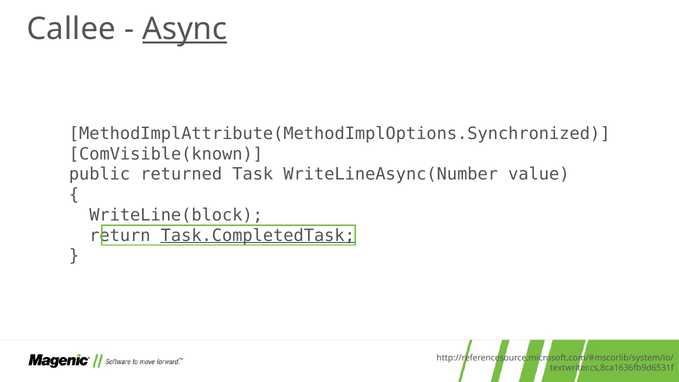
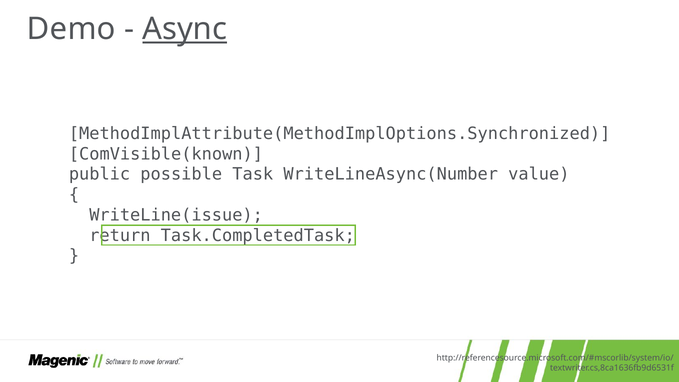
Callee: Callee -> Demo (71, 29)
returned: returned -> possible (181, 174)
WriteLine(block: WriteLine(block -> WriteLine(issue (176, 215)
Task.CompletedTask underline: present -> none (258, 235)
